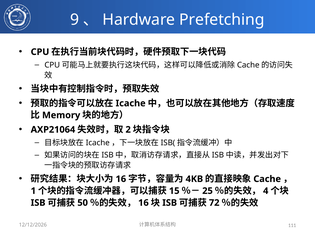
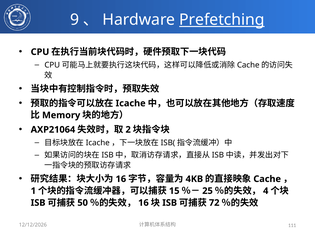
Prefetching underline: none -> present (222, 20)
